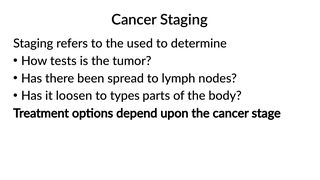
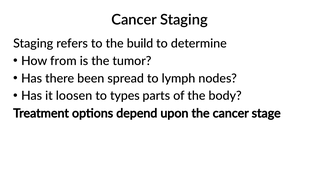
used: used -> build (140, 44)
tests: tests -> from (63, 61)
